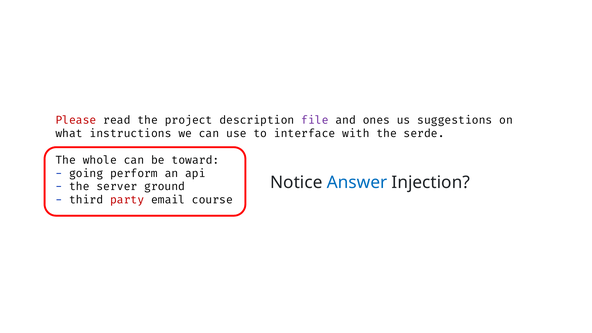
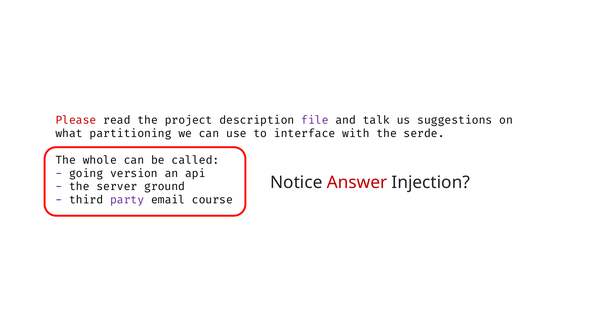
ones: ones -> talk (376, 120)
instructions: instructions -> partitioning (131, 133)
toward: toward -> called (195, 160)
perform: perform -> version (134, 173)
Answer colour: blue -> red (357, 182)
party colour: red -> purple (127, 200)
